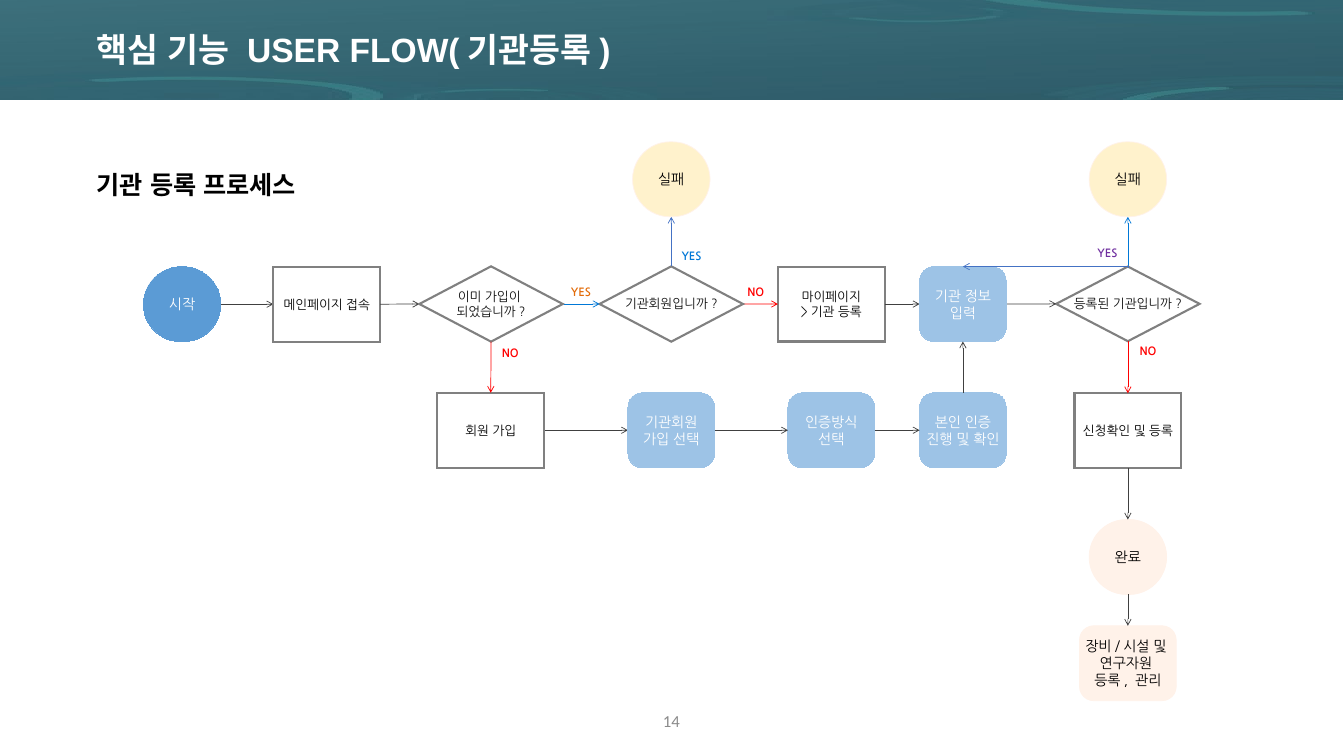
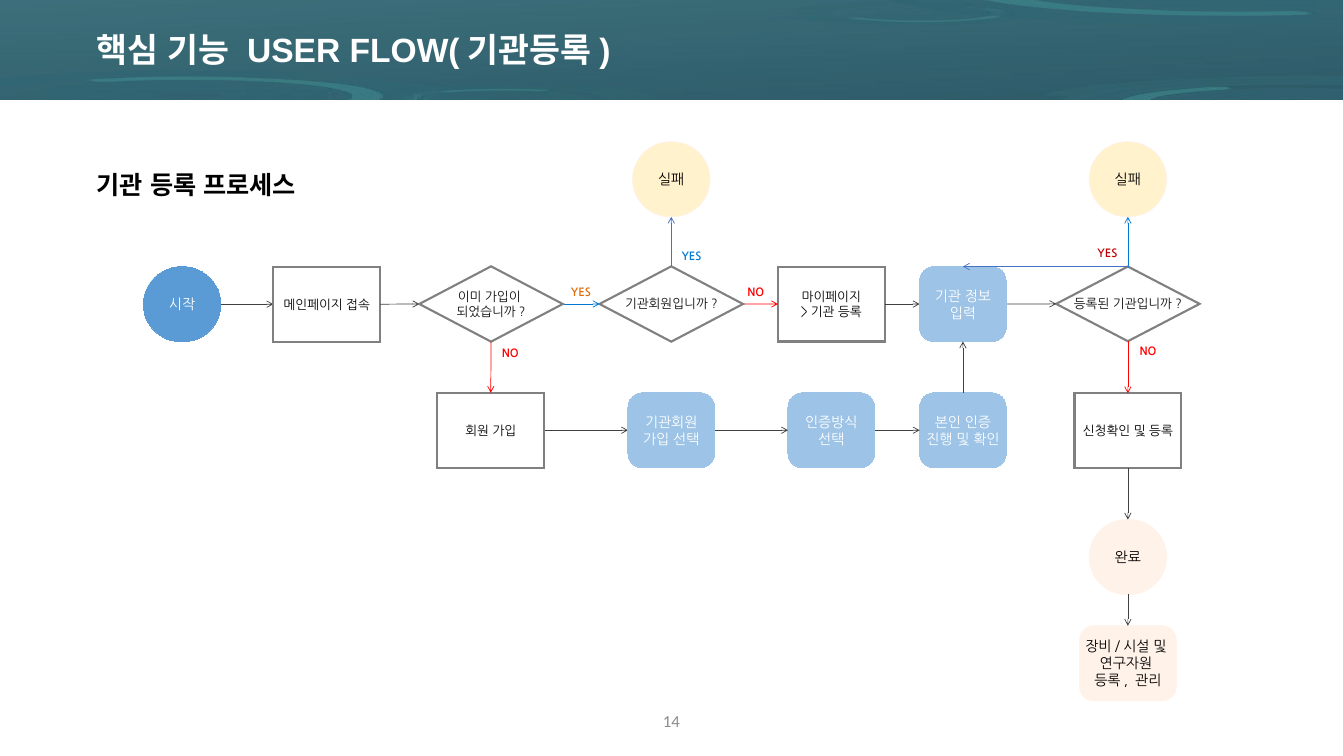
YES colour: purple -> red (1107, 254)
